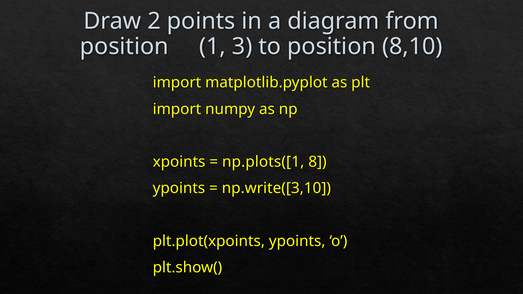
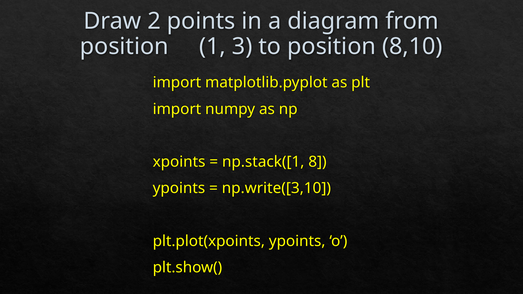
np.plots([1: np.plots([1 -> np.stack([1 (263, 162)
